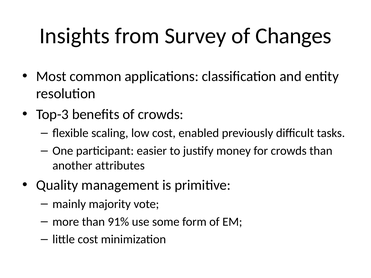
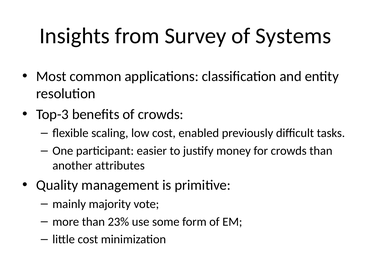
Changes: Changes -> Systems (293, 36)
91%: 91% -> 23% (118, 222)
